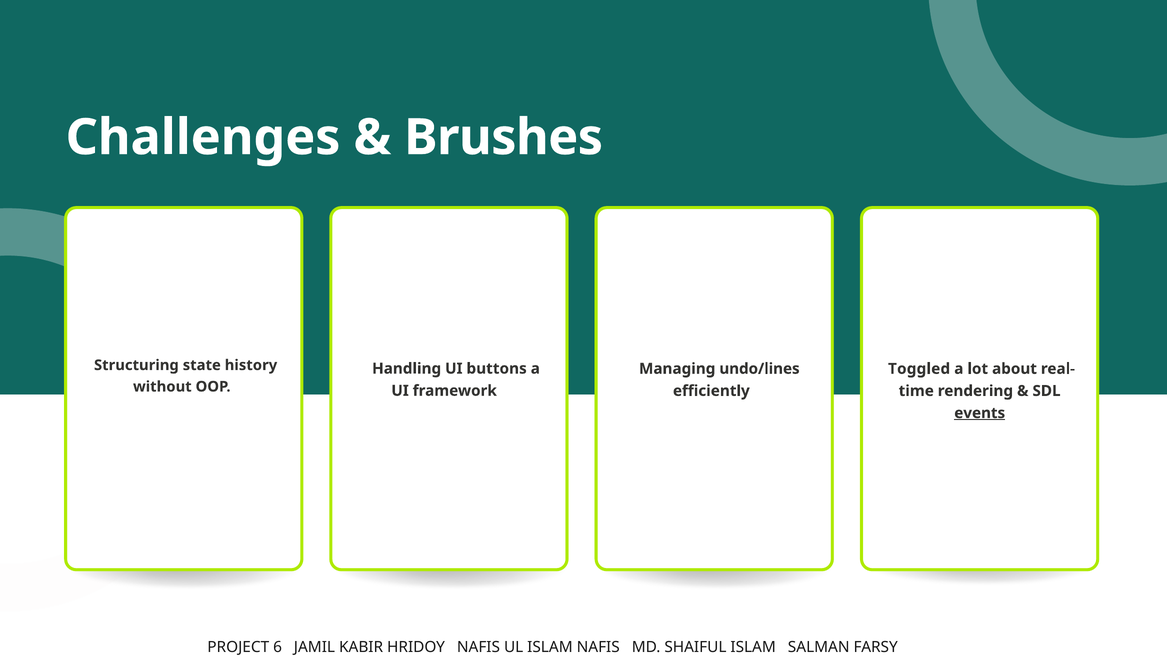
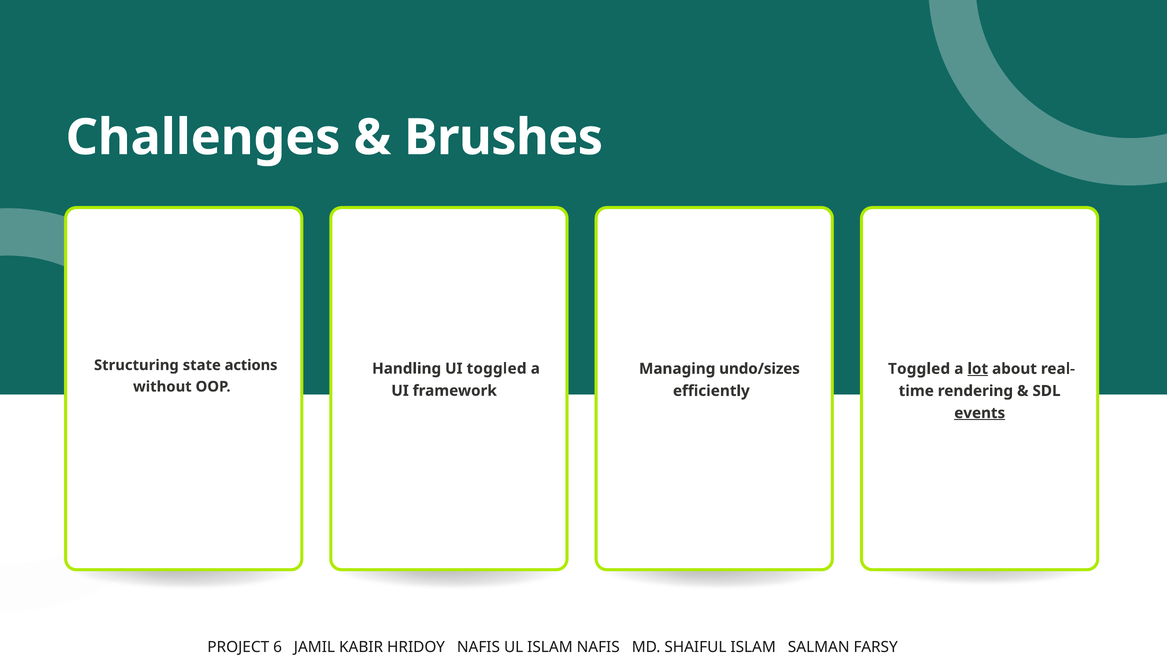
history: history -> actions (251, 365)
UI buttons: buttons -> toggled (497, 369)
undo/lines: undo/lines -> undo/sizes (759, 369)
lot underline: none -> present (978, 369)
